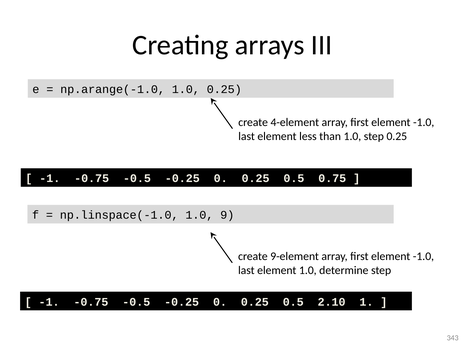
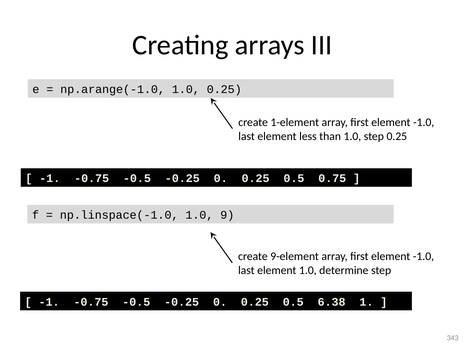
4-element: 4-element -> 1-element (295, 122)
2.10: 2.10 -> 6.38 (332, 302)
